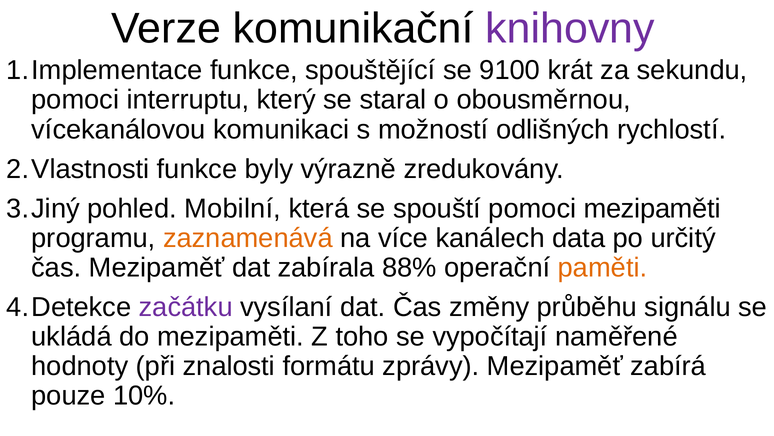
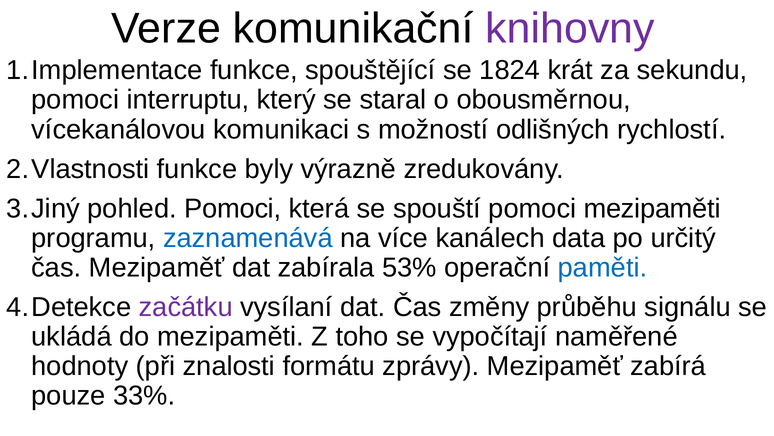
9100: 9100 -> 1824 (510, 70)
pohled Mobilní: Mobilní -> Pomoci (233, 208)
zaznamenává colour: orange -> blue (248, 238)
88%: 88% -> 53% (409, 267)
paměti colour: orange -> blue (602, 267)
10%: 10% -> 33% (144, 395)
